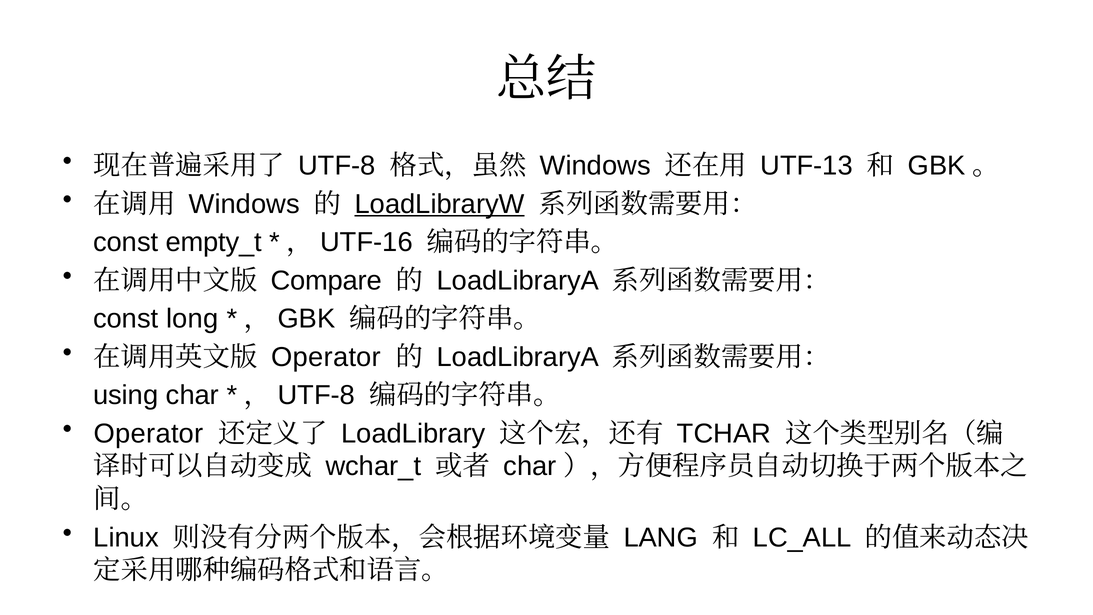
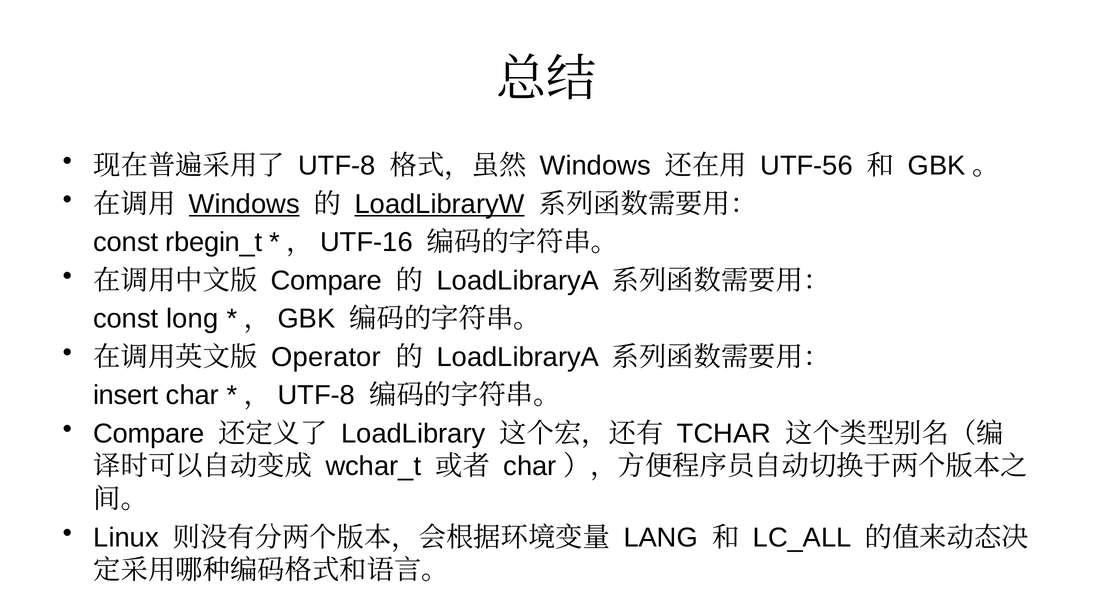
UTF-13: UTF-13 -> UTF-56 (807, 166)
Windows underline: none -> present (244, 204)
empty_t: empty_t -> rbegin_t (214, 242)
using: using -> insert (126, 395)
Operator: Operator -> Compare (149, 434)
